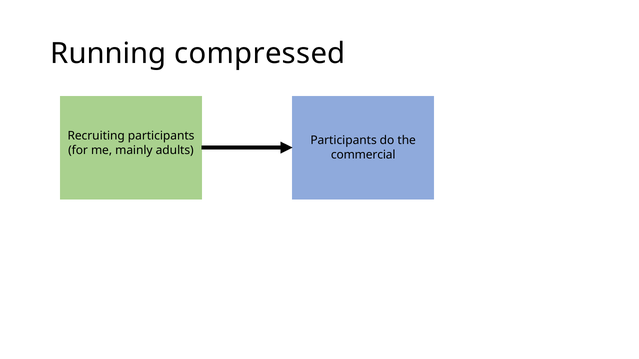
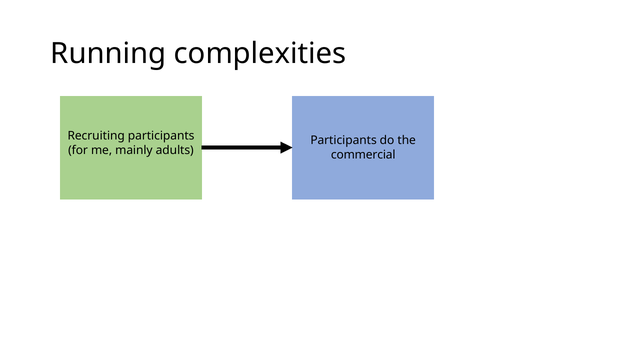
compressed: compressed -> complexities (260, 54)
